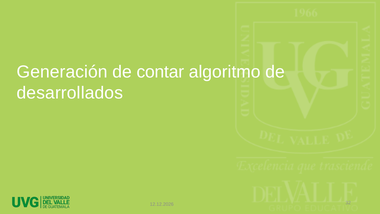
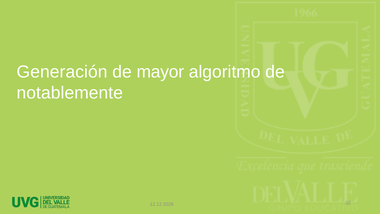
contar: contar -> mayor (160, 72)
desarrollados: desarrollados -> notablemente (70, 93)
